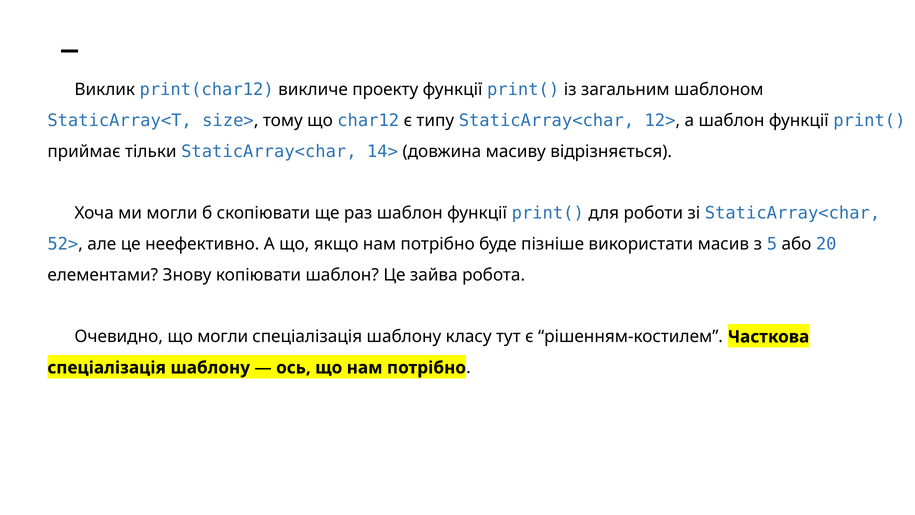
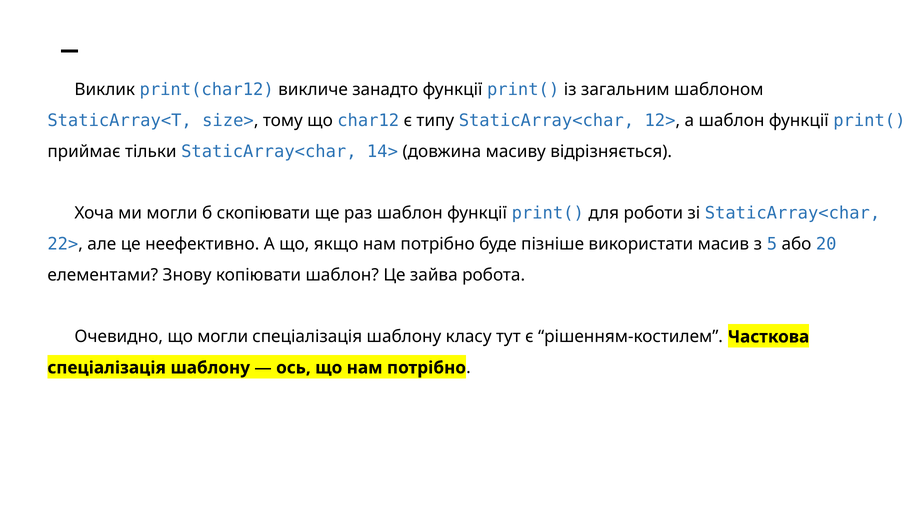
проекту: проекту -> занадто (385, 90)
52>: 52> -> 22> (63, 244)
